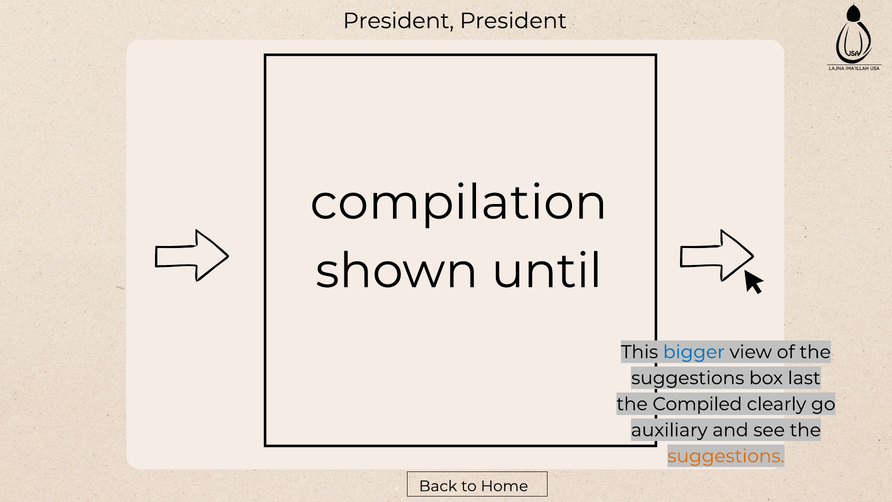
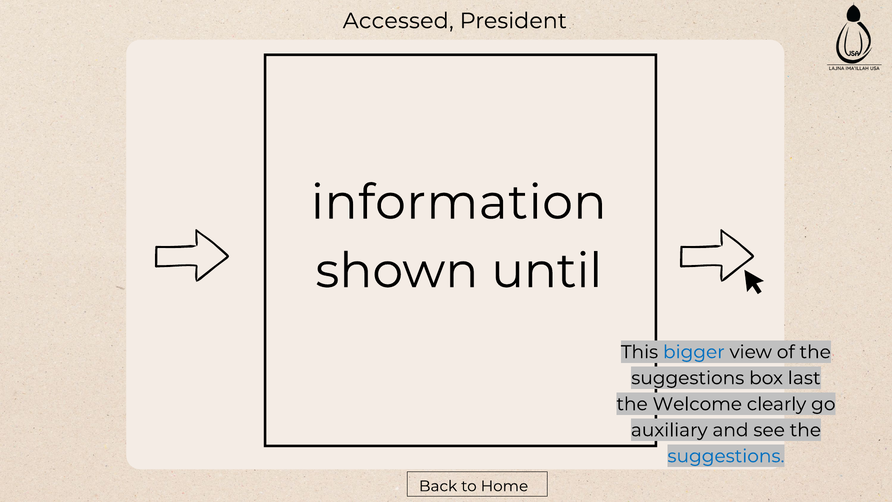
President: President -> Accessed (398, 21)
compilation: compilation -> information (459, 202)
Compiled: Compiled -> Welcome (697, 404)
suggestions colour: orange -> blue (726, 456)
